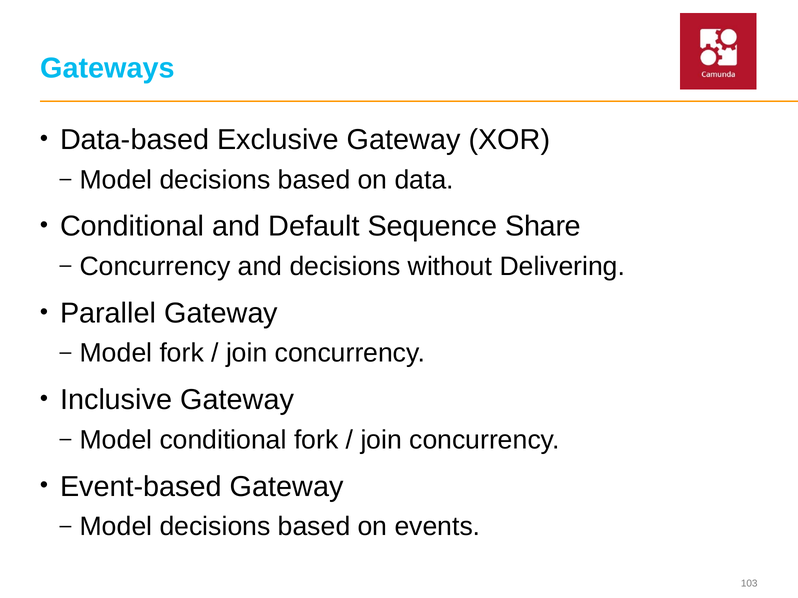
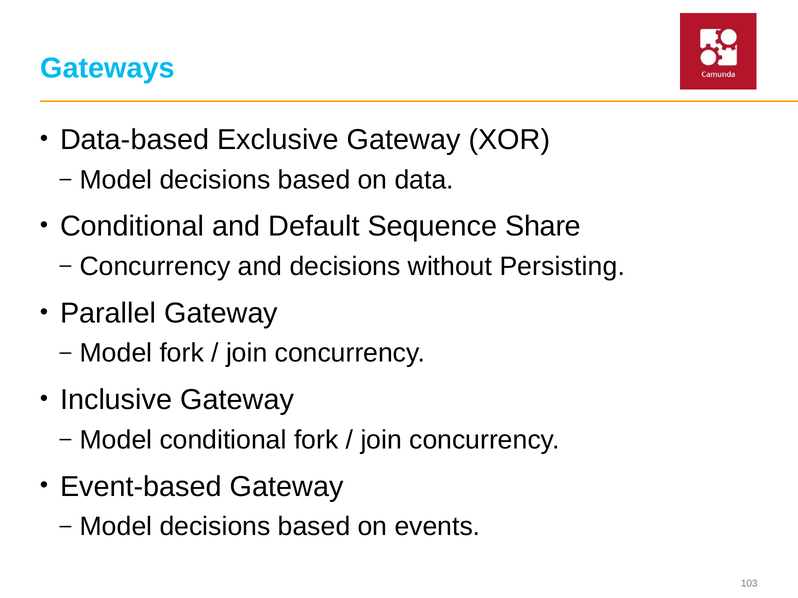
Delivering: Delivering -> Persisting (562, 267)
